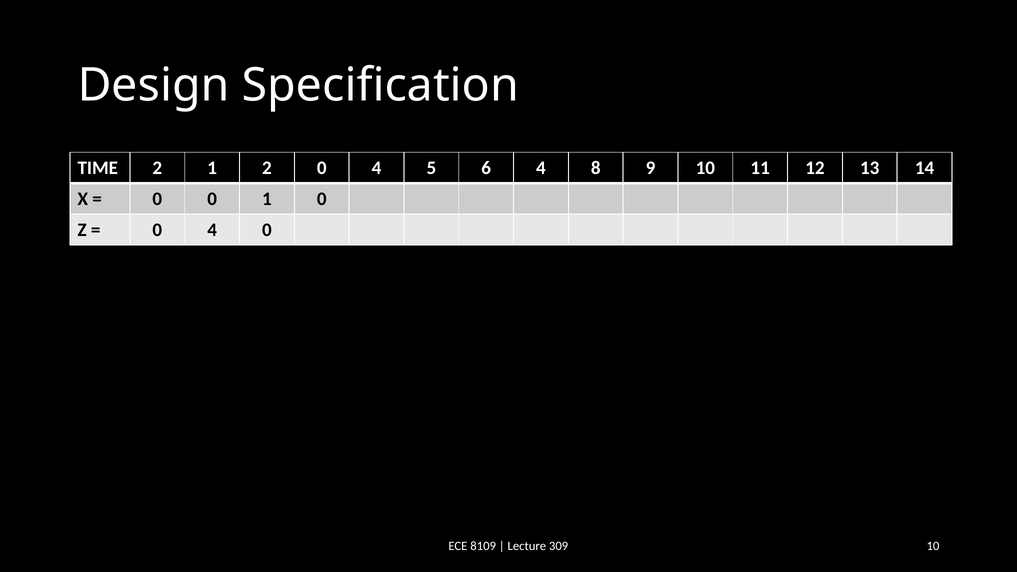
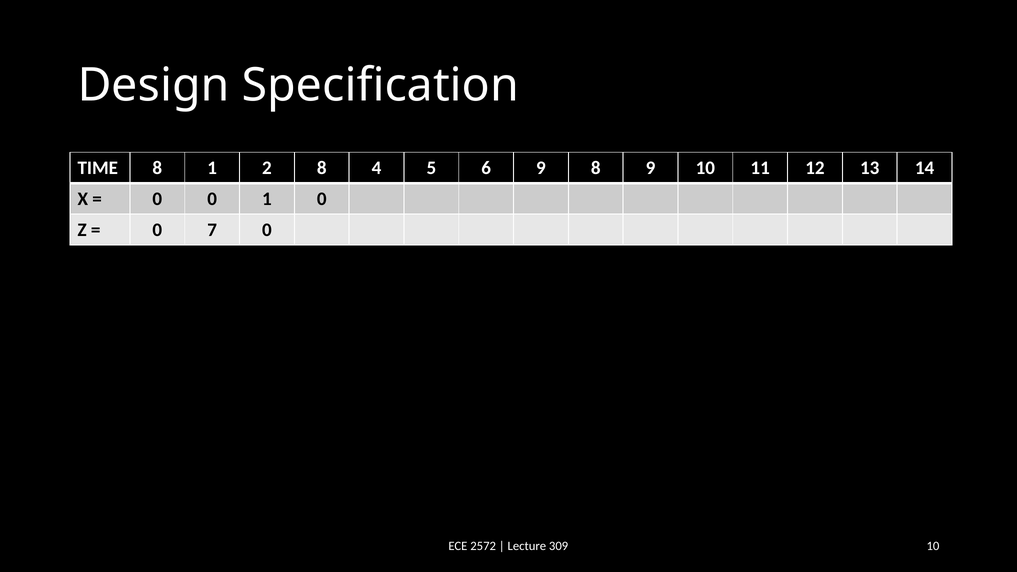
TIME 2: 2 -> 8 (157, 168)
2 0: 0 -> 8 (322, 168)
6 4: 4 -> 9 (541, 168)
4: 4 -> 7 (212, 230)
8109: 8109 -> 2572 (483, 546)
